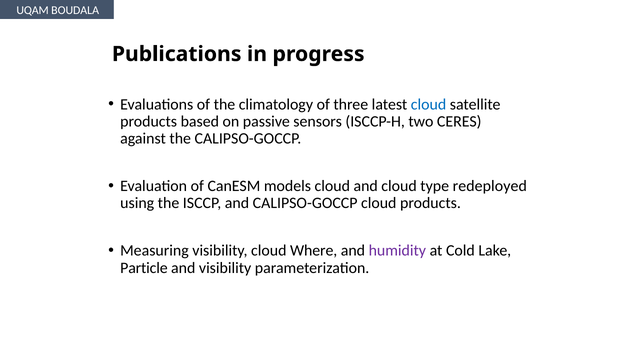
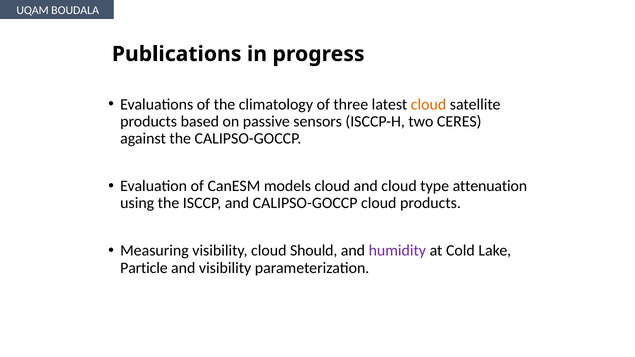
cloud colour: blue -> orange (429, 104)
redeployed: redeployed -> attenuation (490, 186)
Where: Where -> Should (314, 251)
